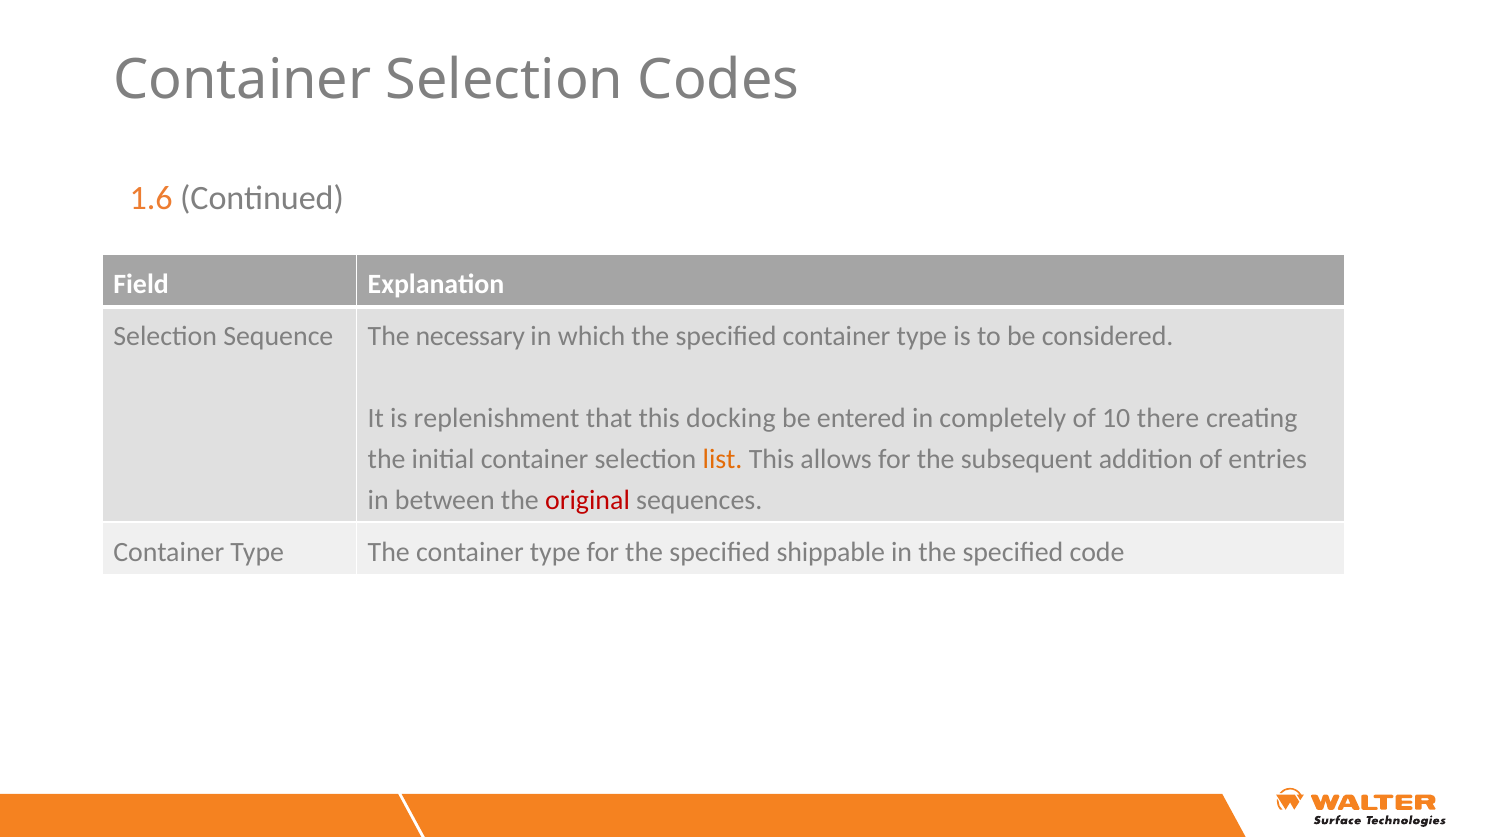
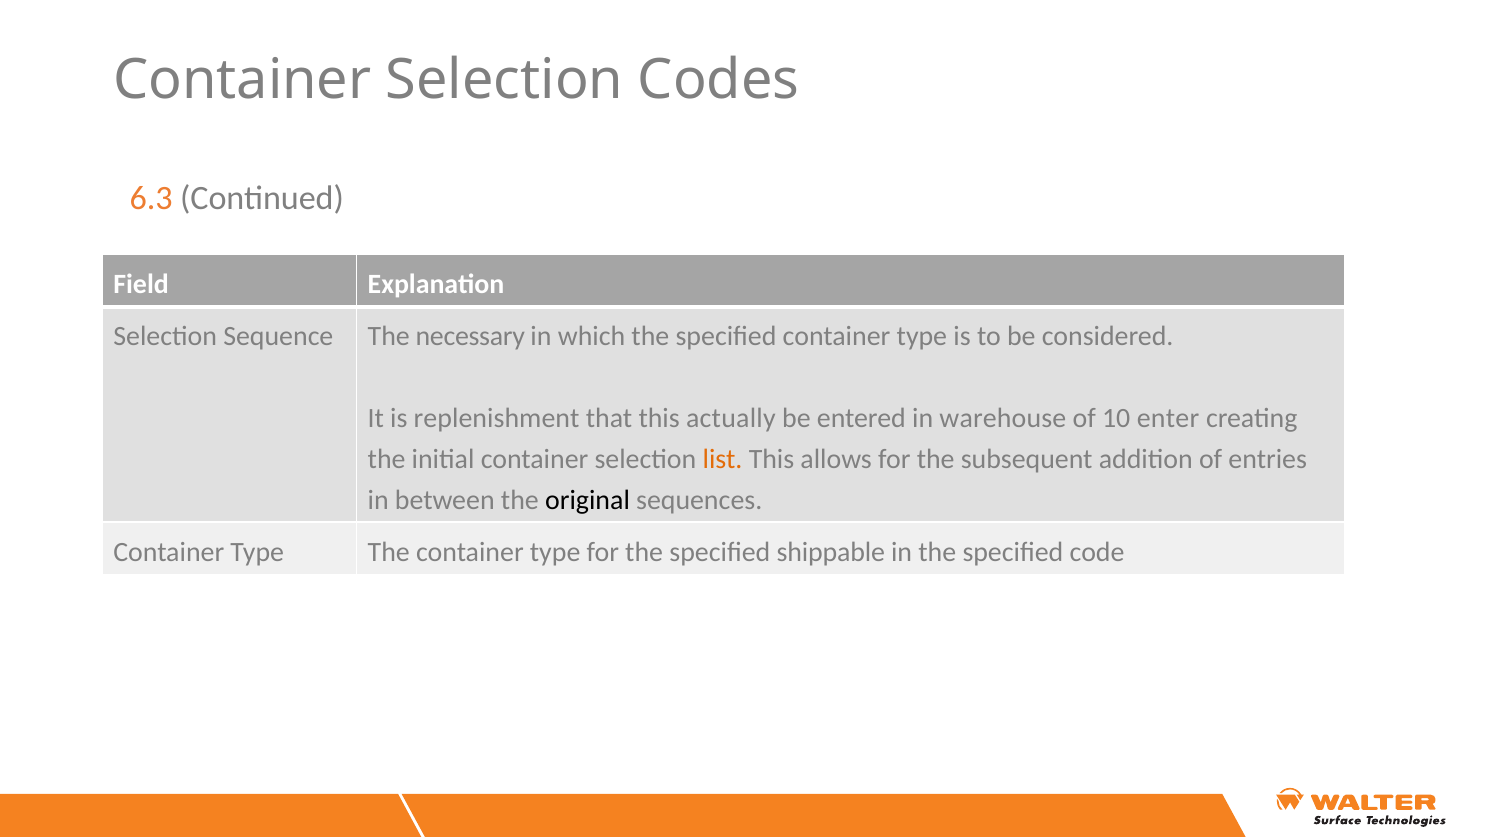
1.6: 1.6 -> 6.3 (151, 199)
docking: docking -> actually (731, 418)
completely: completely -> warehouse (1003, 418)
there: there -> enter (1168, 418)
original colour: red -> black (588, 500)
